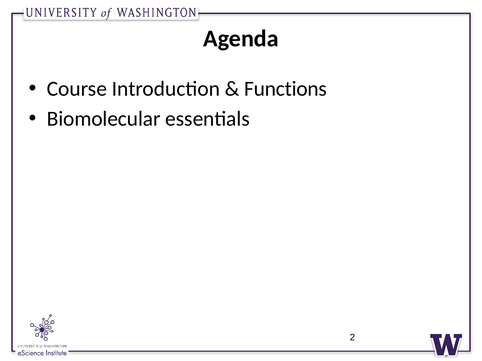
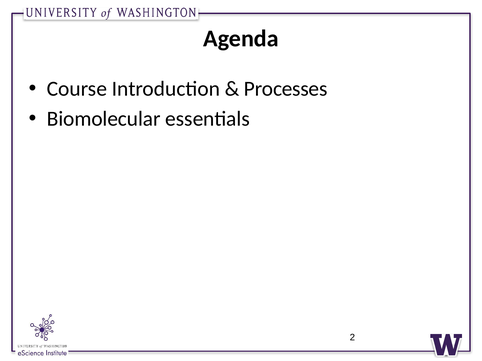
Functions: Functions -> Processes (286, 89)
